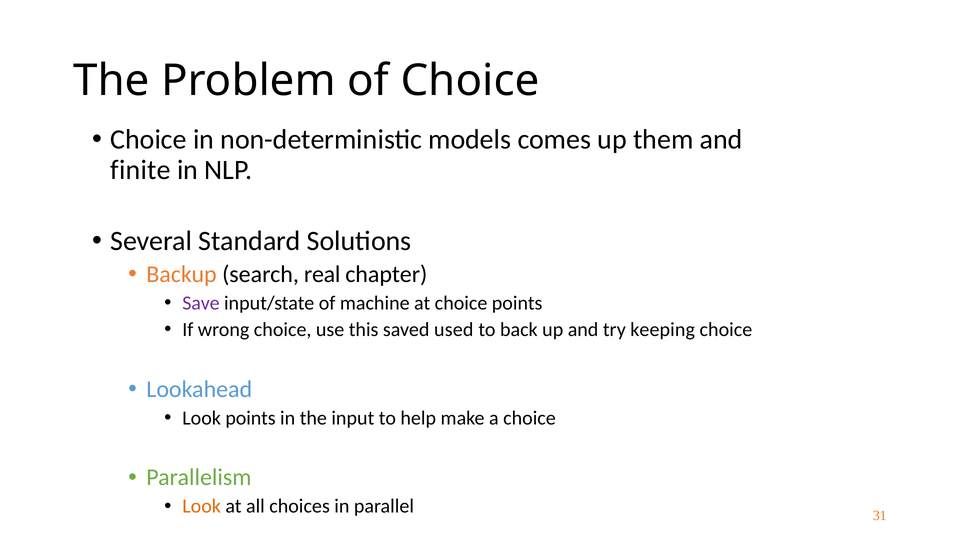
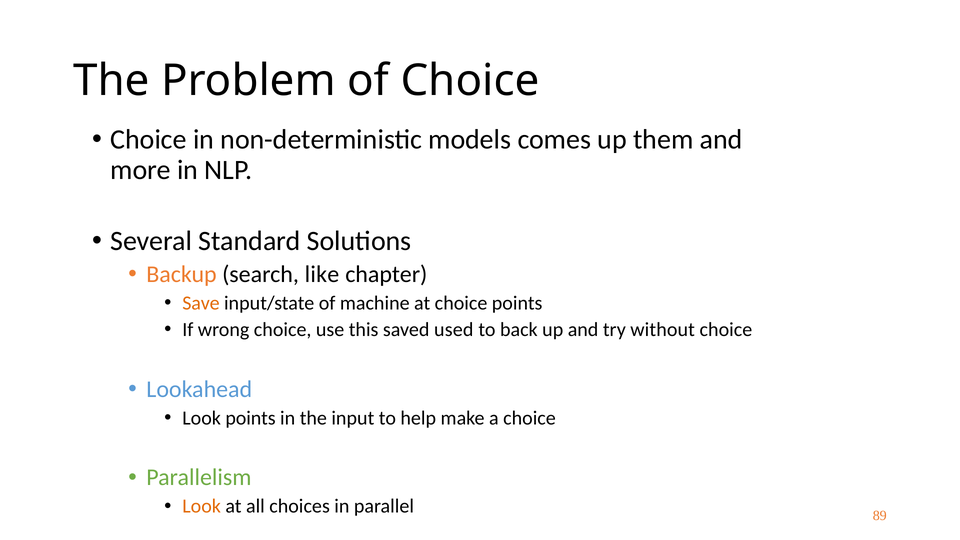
finite: finite -> more (141, 170)
real: real -> like (322, 274)
Save colour: purple -> orange (201, 303)
keeping: keeping -> without (663, 330)
31: 31 -> 89 (880, 516)
